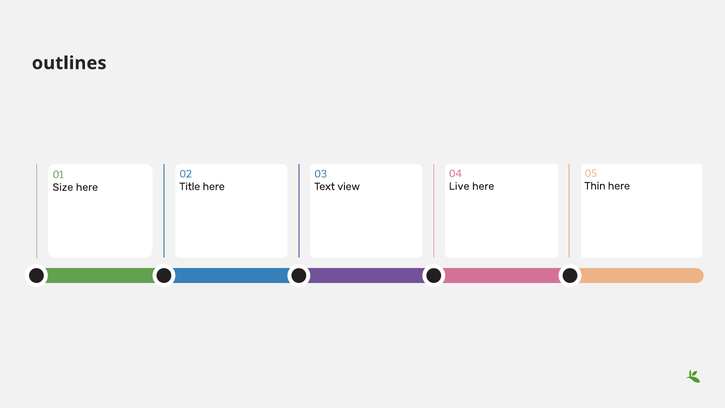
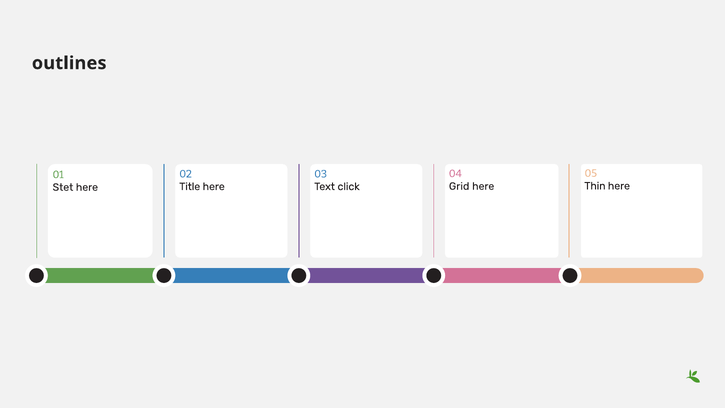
Live: Live -> Grid (459, 186)
view: view -> click (349, 187)
Size: Size -> Stet (63, 187)
